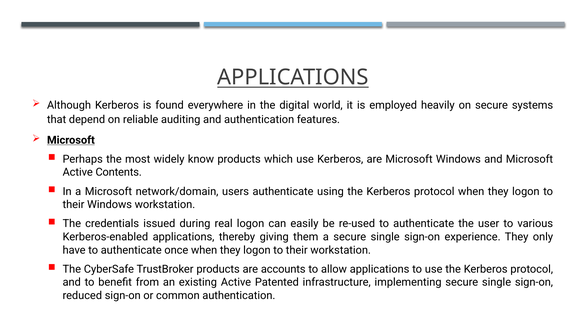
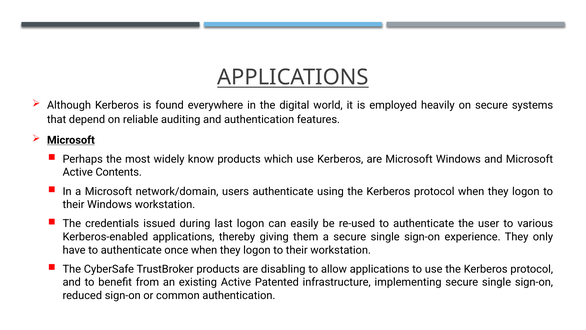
real: real -> last (224, 223)
accounts: accounts -> disabling (283, 269)
